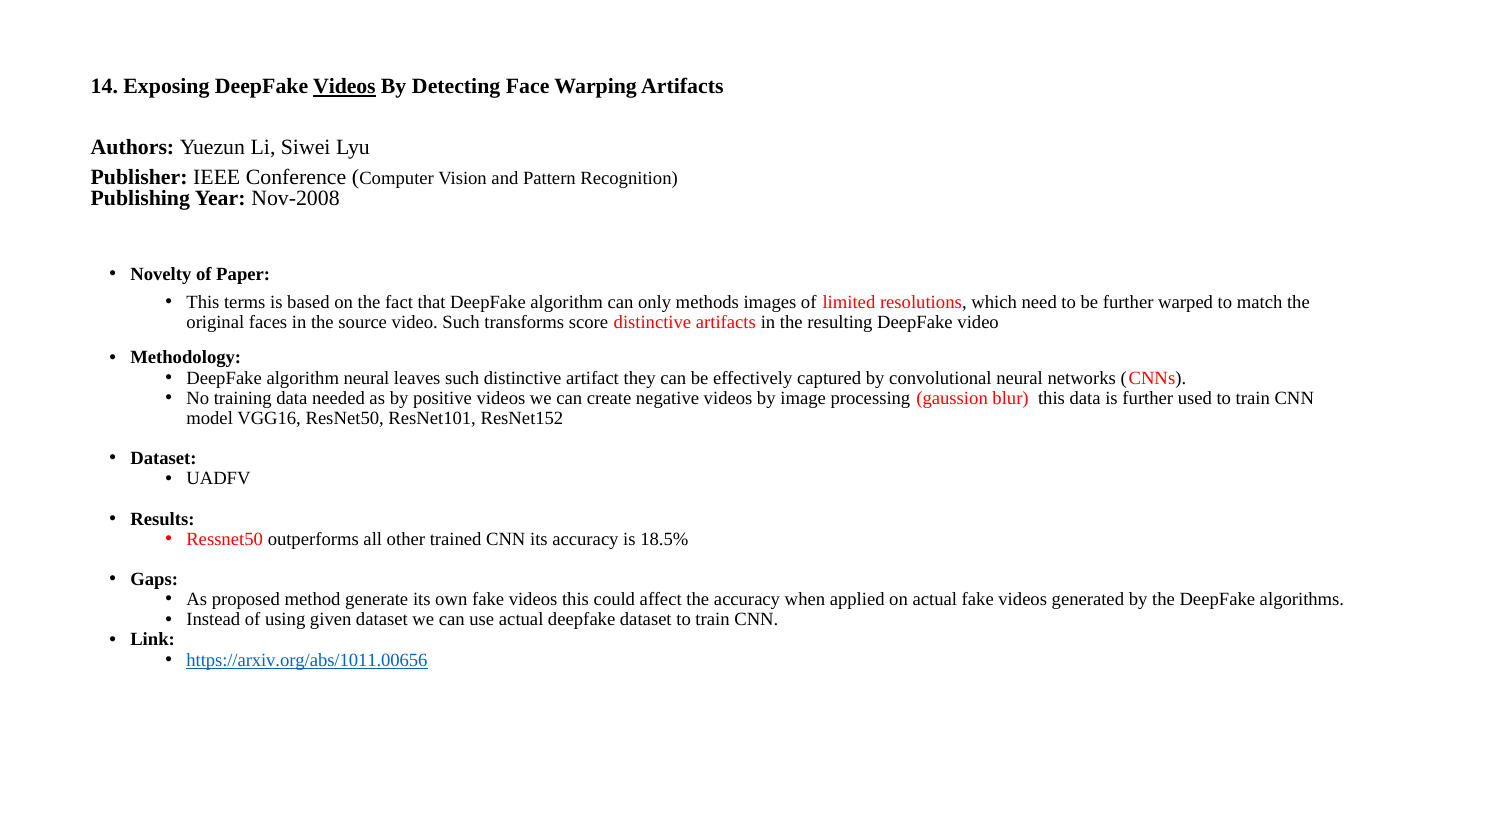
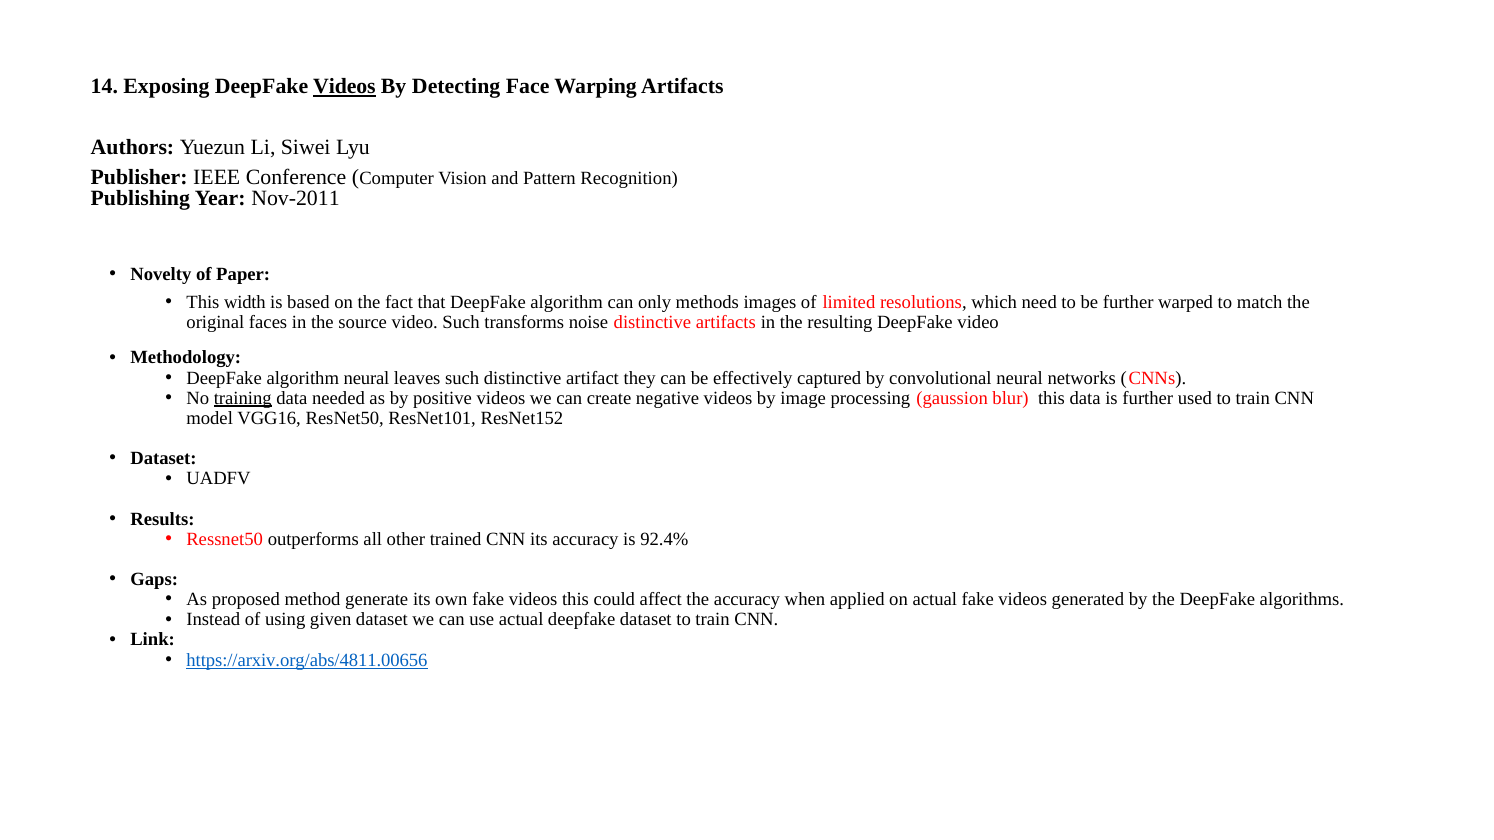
Nov-2008: Nov-2008 -> Nov-2011 (295, 198)
terms: terms -> width (245, 302)
score: score -> noise (588, 322)
training underline: none -> present (243, 398)
18.5%: 18.5% -> 92.4% (664, 539)
https://arxiv.org/abs/1011.00656: https://arxiv.org/abs/1011.00656 -> https://arxiv.org/abs/4811.00656 (307, 660)
